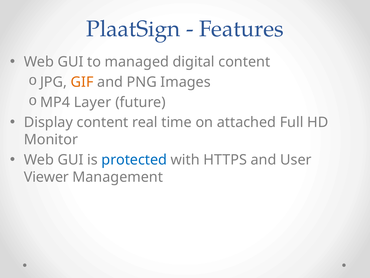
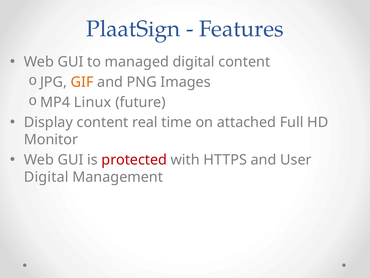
Layer: Layer -> Linux (93, 102)
protected colour: blue -> red (134, 160)
Viewer: Viewer -> Digital (46, 177)
